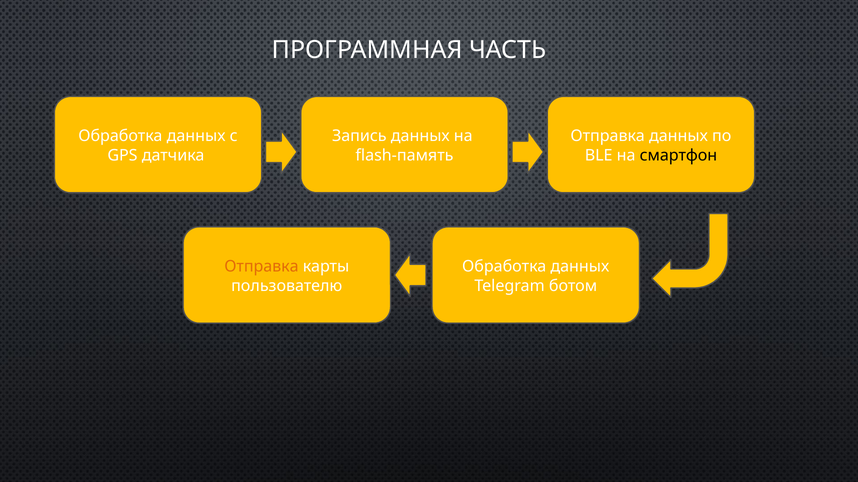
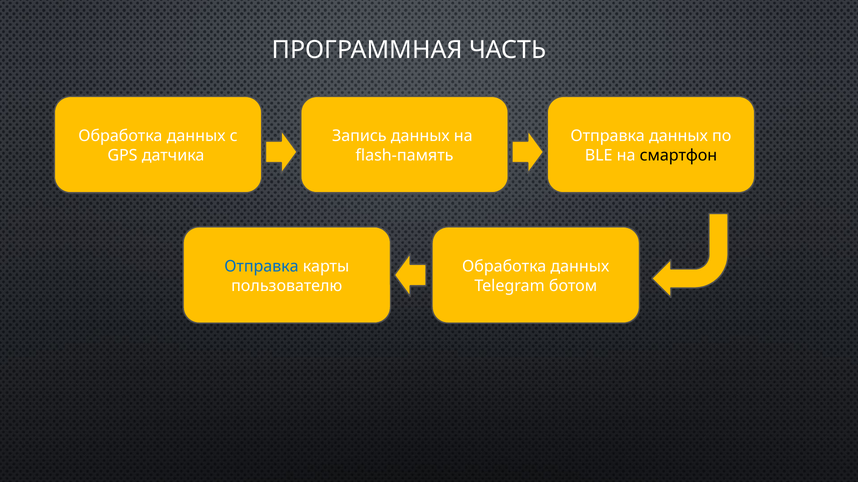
Отправка colour: orange -> blue (261, 267)
